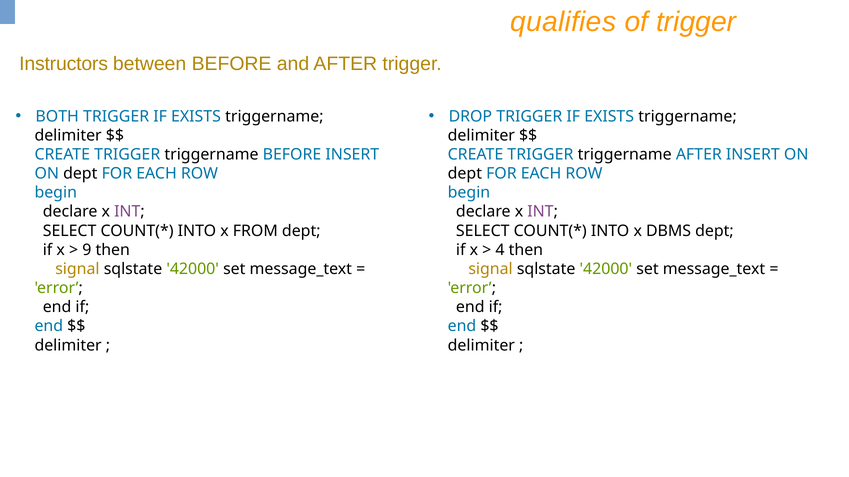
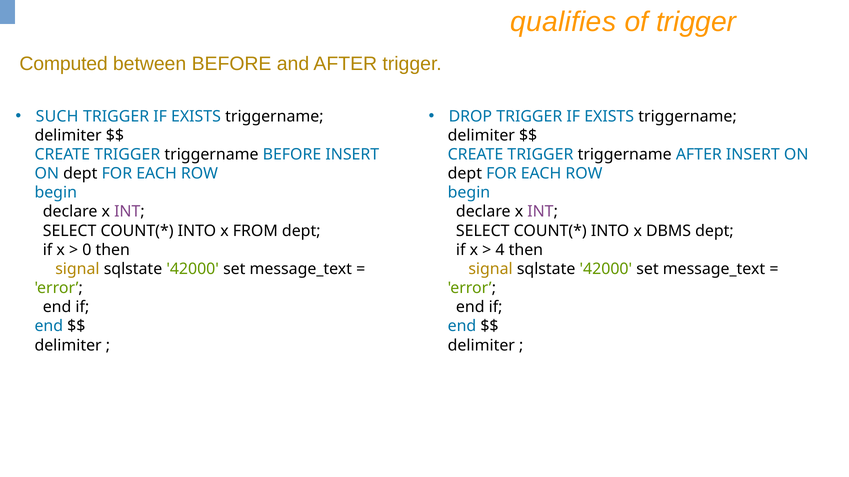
Instructors: Instructors -> Computed (64, 64)
BOTH: BOTH -> SUCH (57, 116)
9: 9 -> 0 (87, 250)
